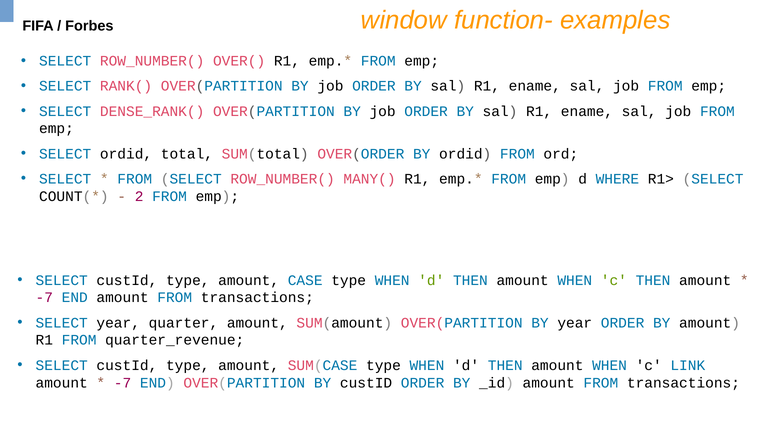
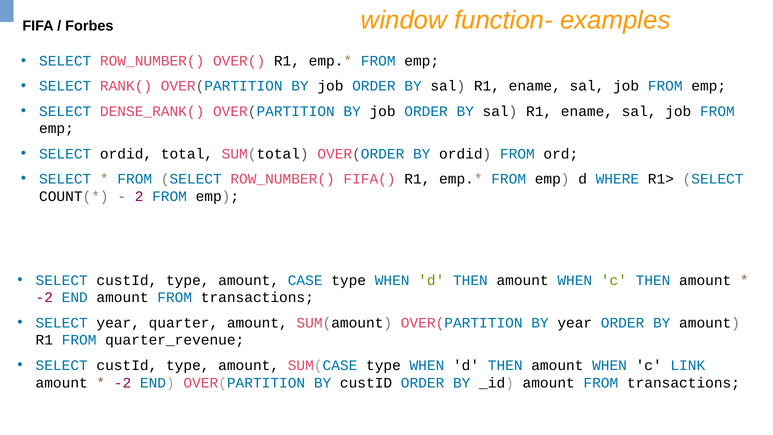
MANY(: MANY( -> FIFA( (370, 179)
-7: -7 -> -2 (44, 298)
-7: -7 -> -2 (123, 383)
